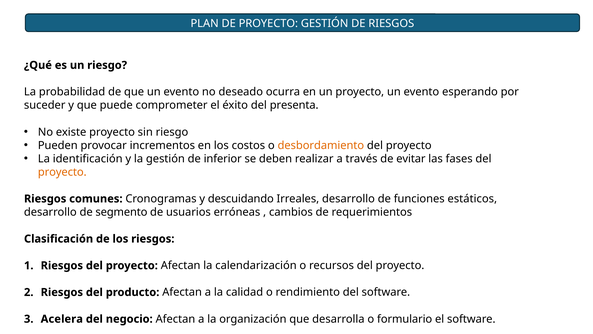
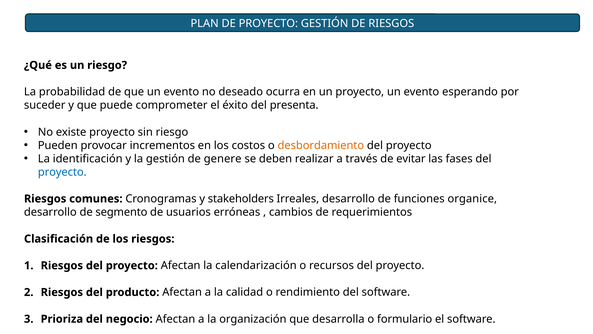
inferior: inferior -> genere (223, 159)
proyecto colour: orange -> blue (62, 172)
descuidando: descuidando -> stakeholders (241, 199)
estáticos: estáticos -> organice (472, 199)
Acelera: Acelera -> Prioriza (62, 319)
